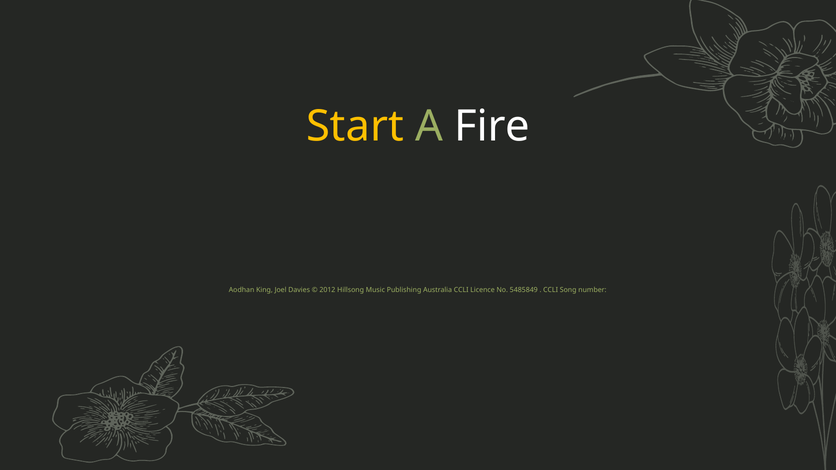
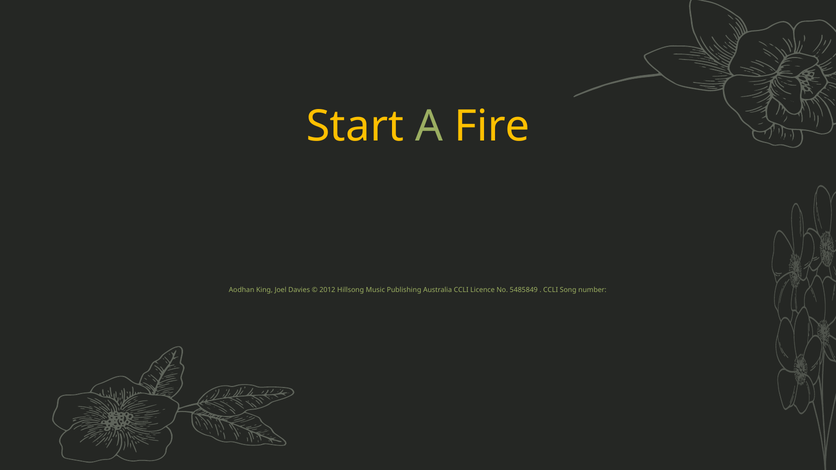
Fire colour: white -> yellow (492, 126)
